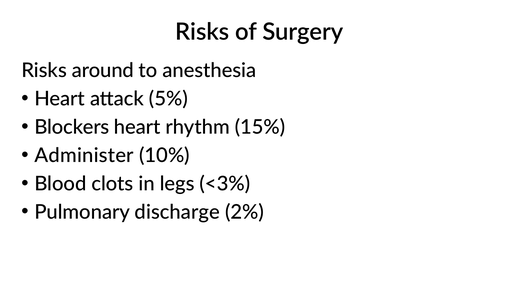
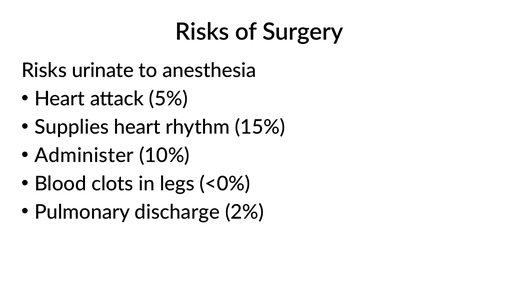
around: around -> urinate (103, 71)
Blockers: Blockers -> Supplies (72, 127)
<3%: <3% -> <0% (225, 184)
